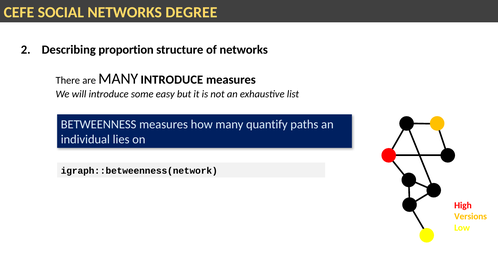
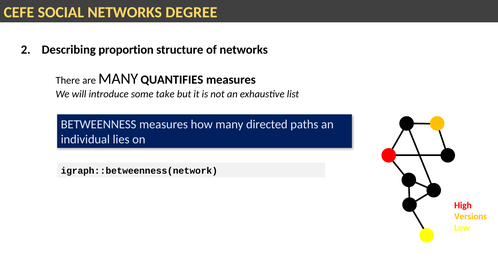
MANY INTRODUCE: INTRODUCE -> QUANTIFIES (172, 80)
easy: easy -> take (165, 94)
quantify: quantify -> directed (267, 125)
